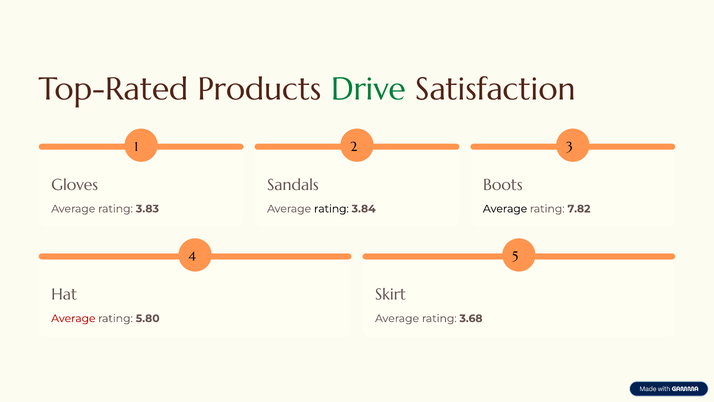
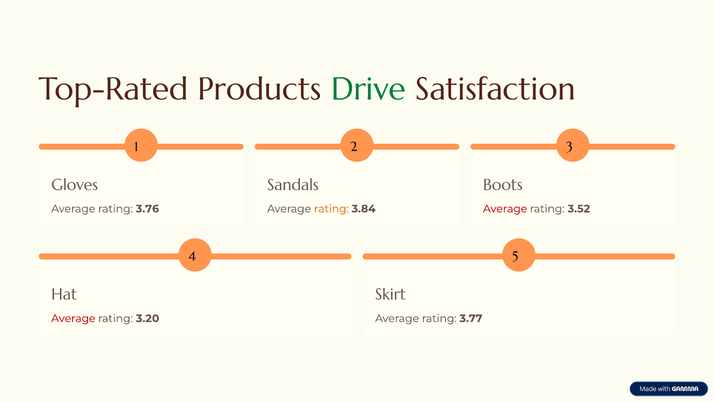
3.83: 3.83 -> 3.76 (147, 209)
rating colour: black -> orange (331, 209)
Average colour: black -> red (505, 209)
7.82: 7.82 -> 3.52 (579, 209)
5.80: 5.80 -> 3.20 (148, 318)
3.68: 3.68 -> 3.77 (471, 318)
